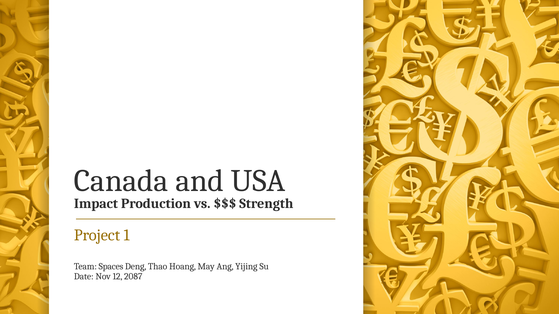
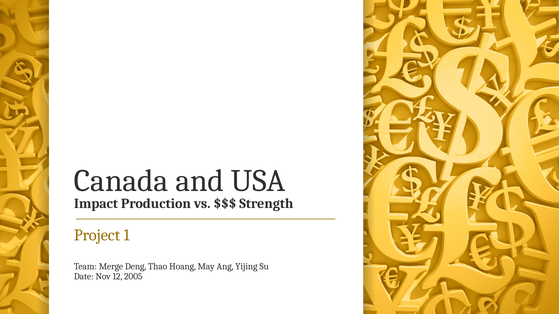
Spaces: Spaces -> Merge (111, 267)
2087: 2087 -> 2005 (133, 277)
